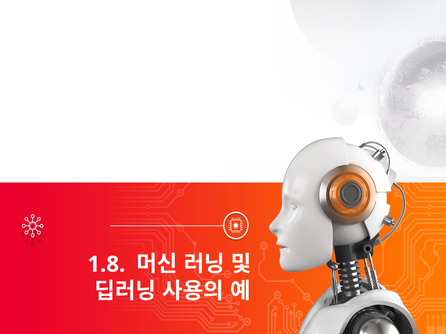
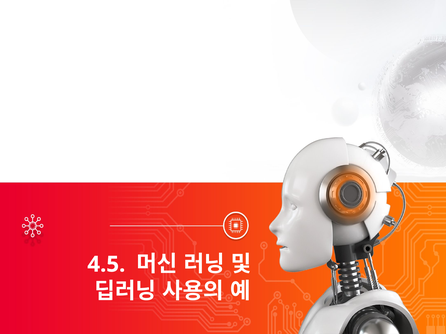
1.8: 1.8 -> 4.5 (106, 265)
